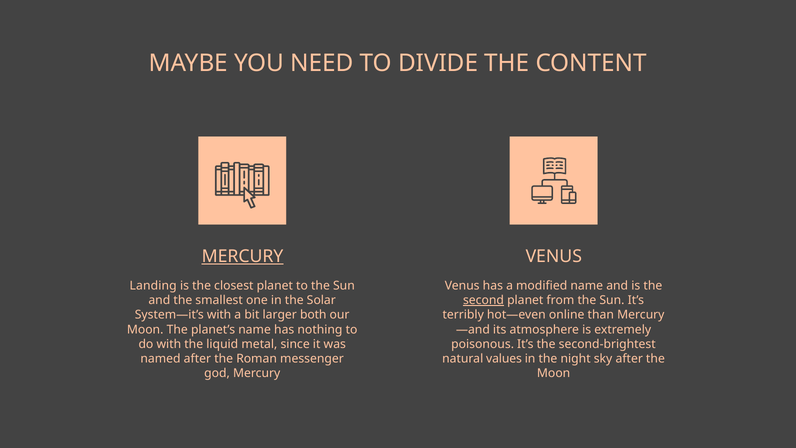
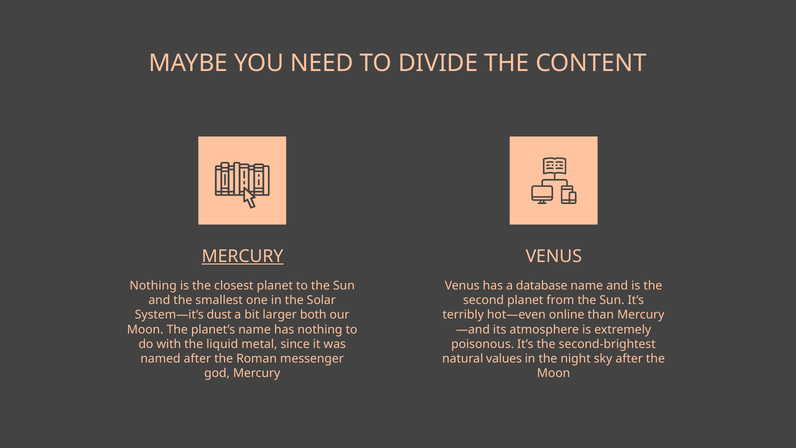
Landing: Landing -> Nothing (153, 286)
modified: modified -> database (542, 286)
second underline: present -> none (483, 300)
System—it’s with: with -> dust (219, 315)
